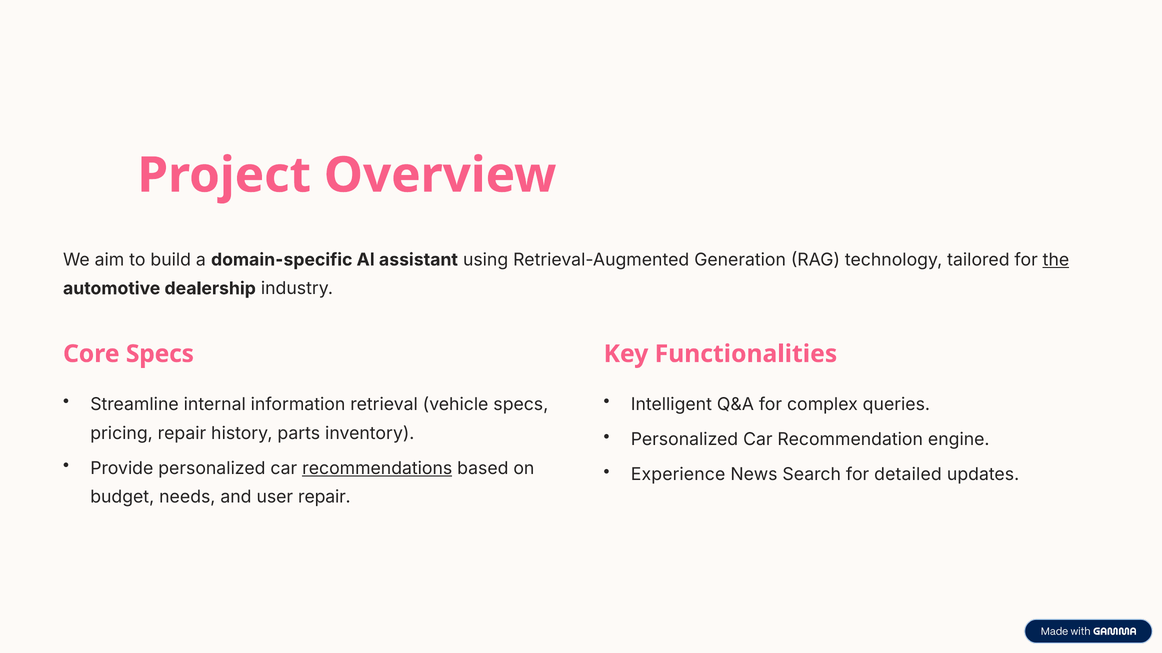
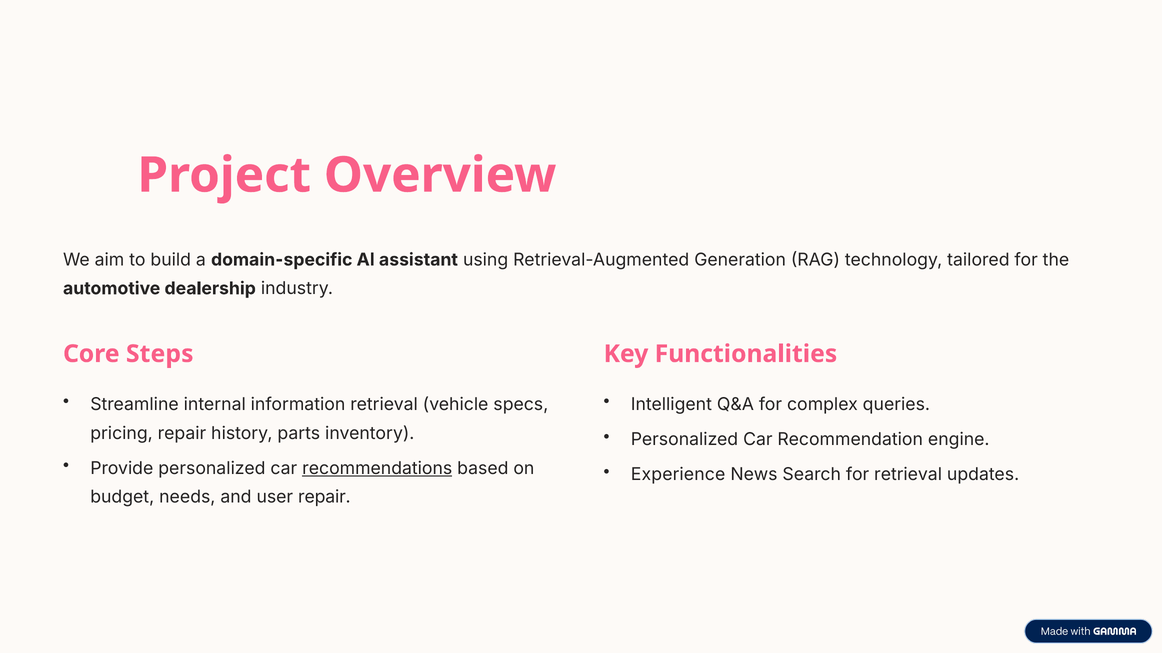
the underline: present -> none (1056, 260)
Core Specs: Specs -> Steps (160, 354)
for detailed: detailed -> retrieval (908, 475)
